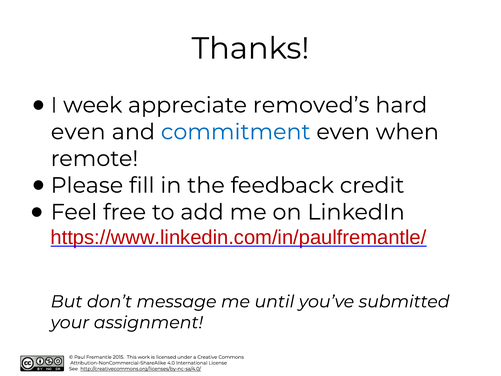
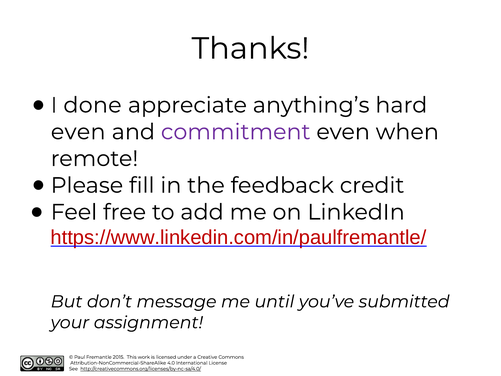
week: week -> done (92, 105)
removed’s: removed’s -> anything’s (311, 105)
commitment colour: blue -> purple (236, 132)
